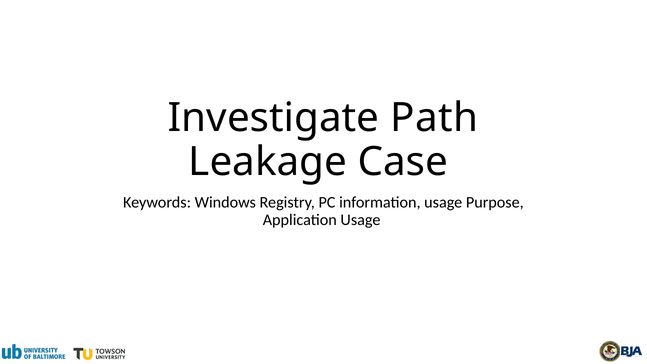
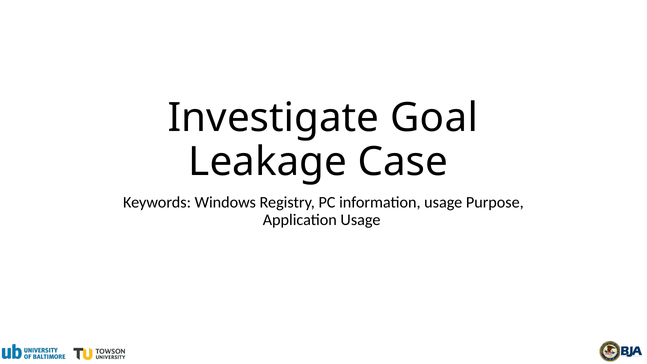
Path: Path -> Goal (434, 118)
